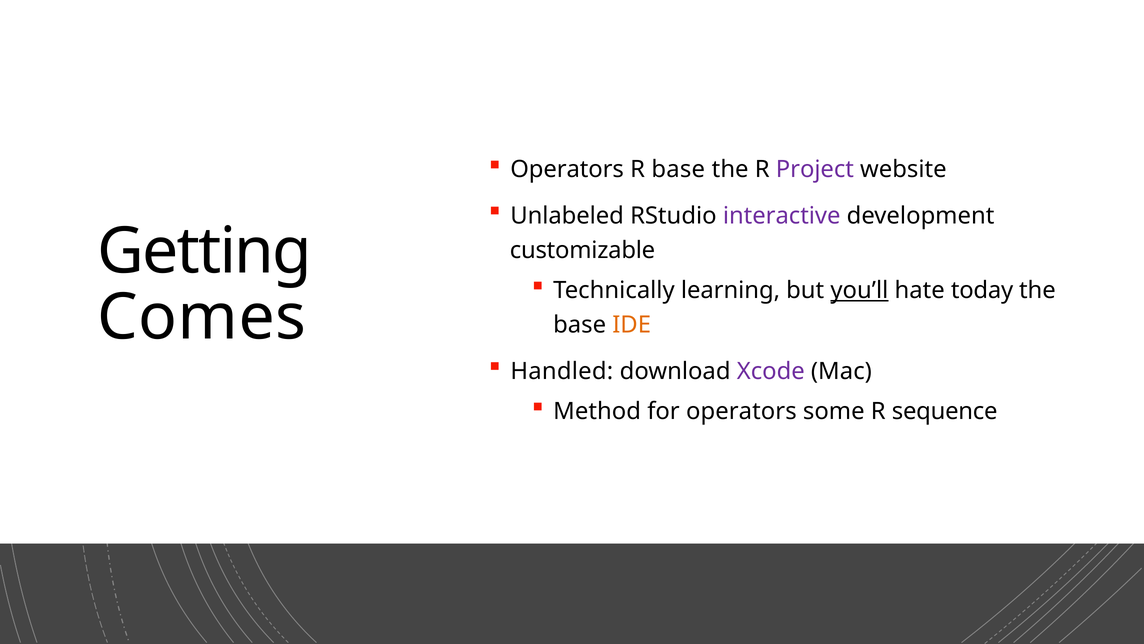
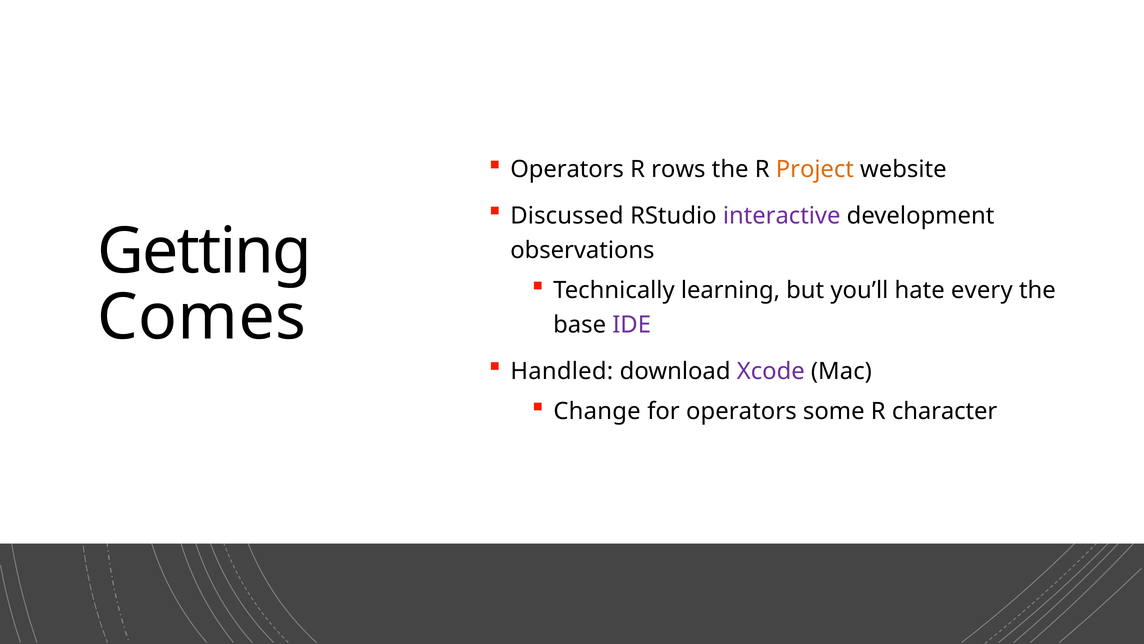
R base: base -> rows (678, 169)
Project colour: purple -> orange (815, 169)
Unlabeled: Unlabeled -> Discussed (567, 216)
customizable: customizable -> observations (582, 250)
you’ll underline: present -> none (859, 290)
today: today -> every (982, 290)
IDE colour: orange -> purple (632, 325)
Method: Method -> Change (597, 411)
sequence: sequence -> character (945, 411)
